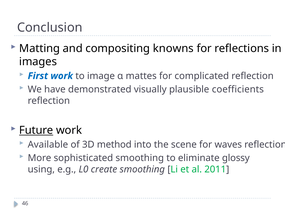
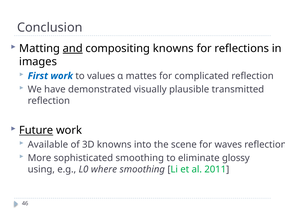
and underline: none -> present (73, 48)
image: image -> values (101, 76)
coefficients: coefficients -> transmitted (238, 89)
3D method: method -> knowns (114, 144)
create: create -> where (104, 169)
